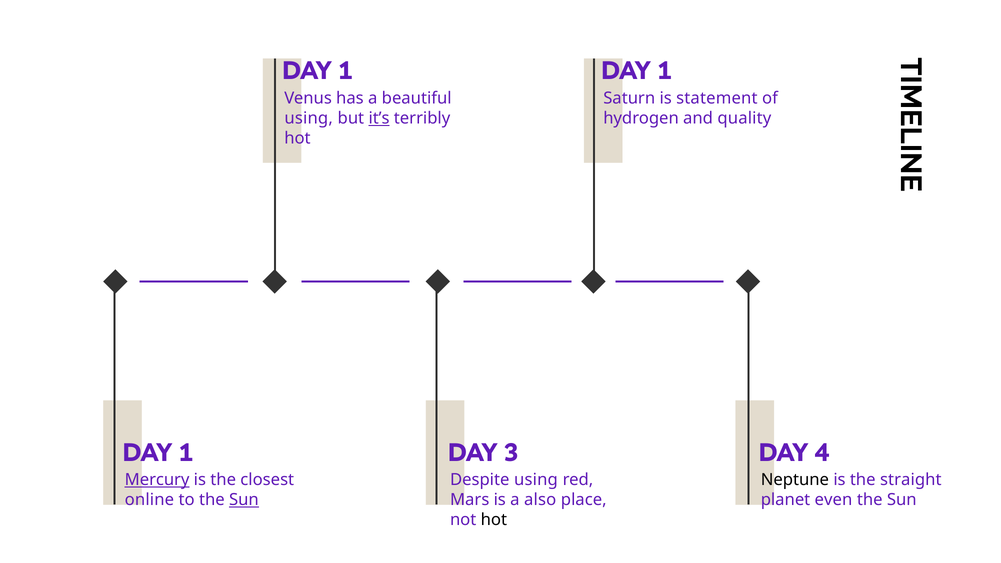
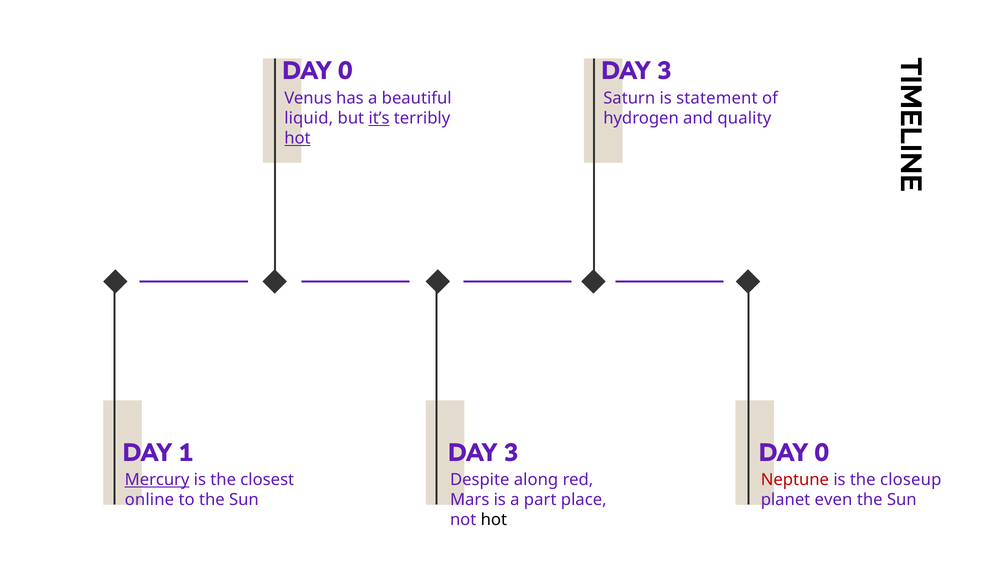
1: 1 -> 0 (345, 71)
1: 1 -> 3 (664, 71)
using: using -> liquid (309, 118)
hot underline: none -> present (297, 138)
4: 4 -> 0 (822, 453)
Despite using: using -> along (536, 480)
Neptune colour: black -> red (795, 480)
straight: straight -> closeup (911, 480)
Sun underline: present -> none (244, 500)
also: also -> part (540, 500)
